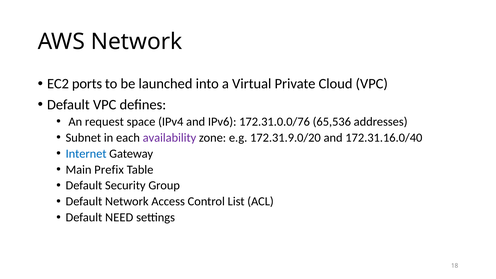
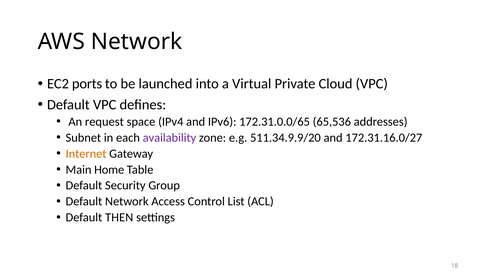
172.31.0.0/76: 172.31.0.0/76 -> 172.31.0.0/65 (275, 122)
172.31.9.0/20: 172.31.9.0/20 -> 511.34.9.9/20 (285, 138)
172.31.16.0/40: 172.31.16.0/40 -> 172.31.16.0/27 (384, 138)
Internet colour: blue -> orange (86, 154)
Prefix: Prefix -> Home (109, 170)
NEED: NEED -> THEN (119, 217)
